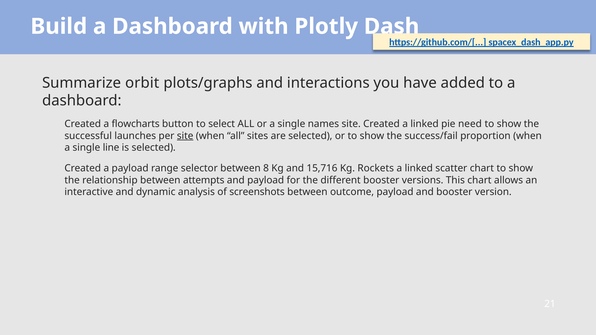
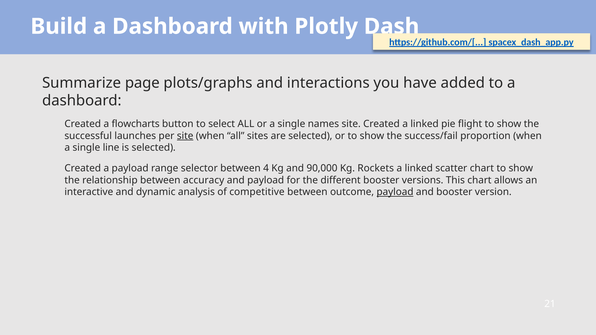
orbit: orbit -> page (142, 83)
need: need -> flight (470, 124)
8: 8 -> 4 (266, 168)
15,716: 15,716 -> 90,000 (322, 168)
attempts: attempts -> accuracy (204, 180)
screenshots: screenshots -> competitive (257, 192)
payload underline: none -> present (395, 192)
